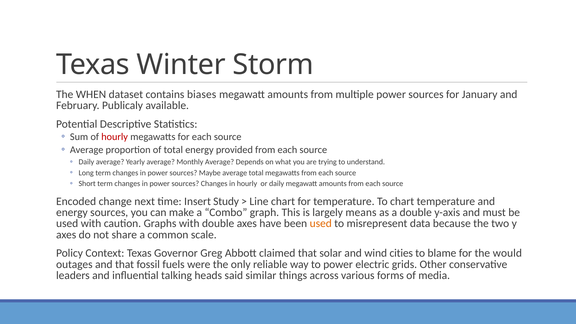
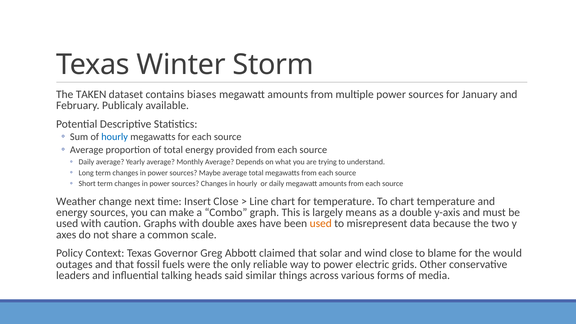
WHEN: WHEN -> TAKEN (91, 94)
hourly colour: red -> blue (115, 137)
Encoded: Encoded -> Weather (76, 201)
Insert Study: Study -> Close (226, 201)
wind cities: cities -> close (401, 253)
